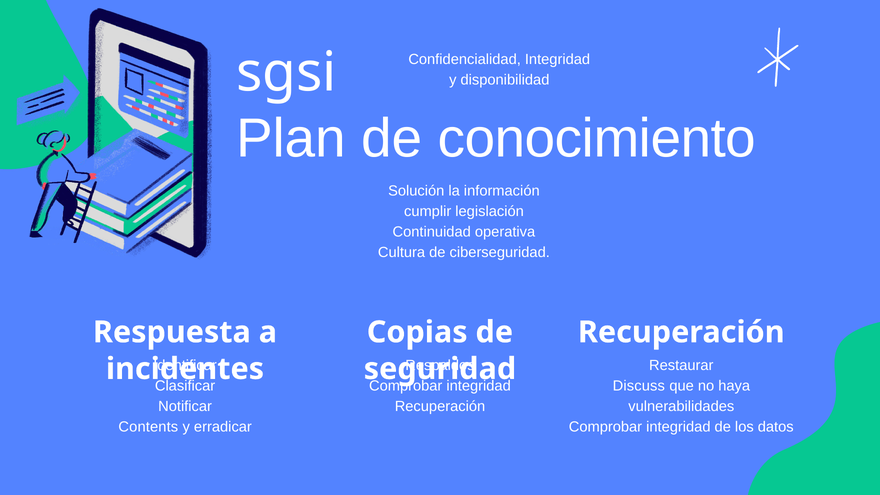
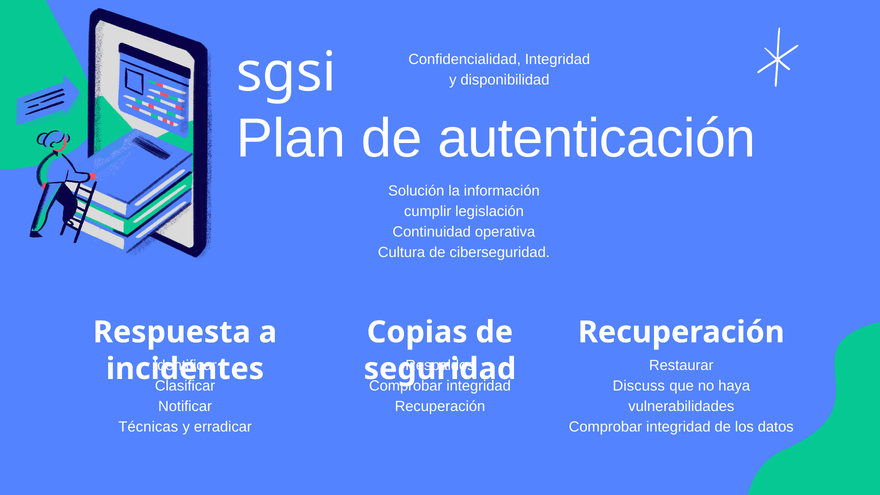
conocimiento: conocimiento -> autenticación (597, 139)
Contents: Contents -> Técnicas (148, 427)
